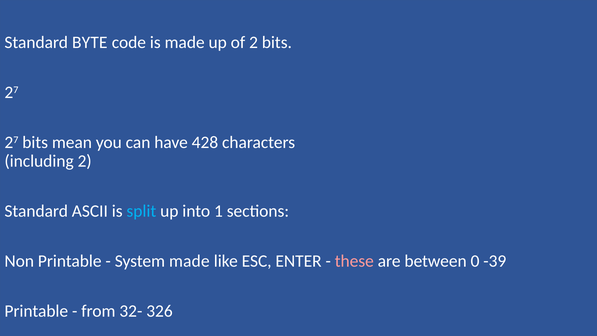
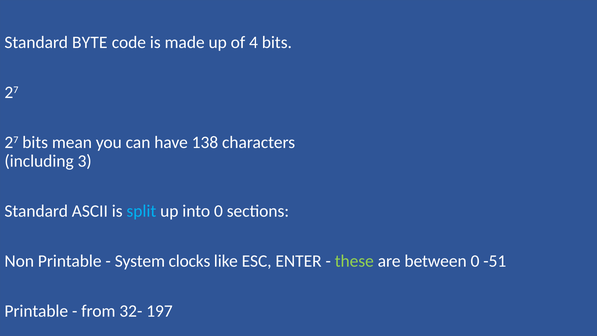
of 2: 2 -> 4 (253, 42)
428: 428 -> 138 (205, 142)
including 2: 2 -> 3 (85, 161)
into 1: 1 -> 0 (218, 211)
System made: made -> clocks (189, 261)
these colour: pink -> light green (354, 261)
-39: -39 -> -51 (495, 261)
326: 326 -> 197 (159, 311)
